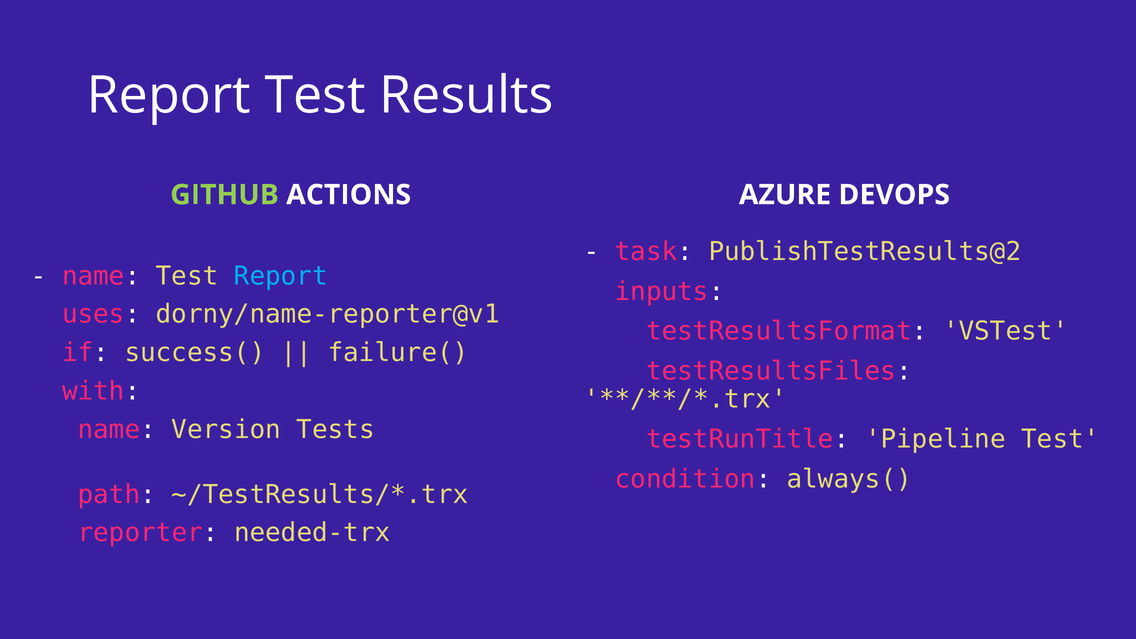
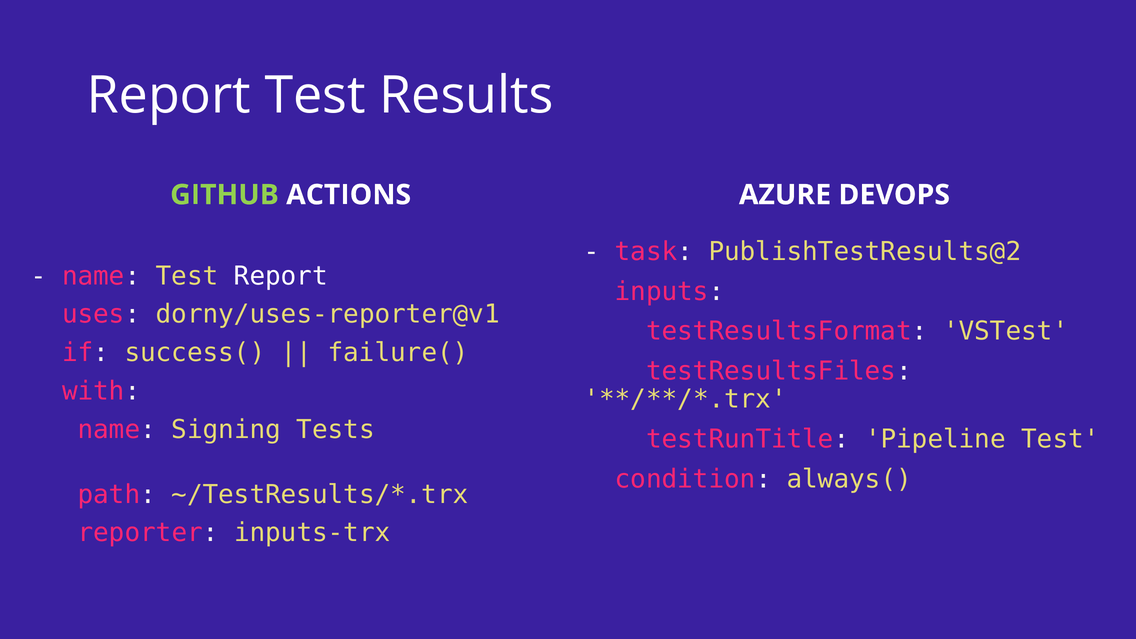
Report colour: light blue -> white (281, 276)
dorny/name-reporter@v1: dorny/name-reporter@v1 -> dorny/uses-reporter@v1 (328, 314)
Version: Version -> Signing (226, 430)
needed-trx: needed-trx -> inputs-trx (312, 533)
